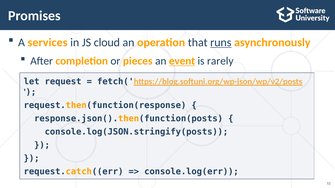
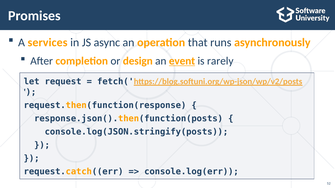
cloud: cloud -> async (107, 43)
runs underline: present -> none (221, 43)
pieces: pieces -> design (138, 61)
